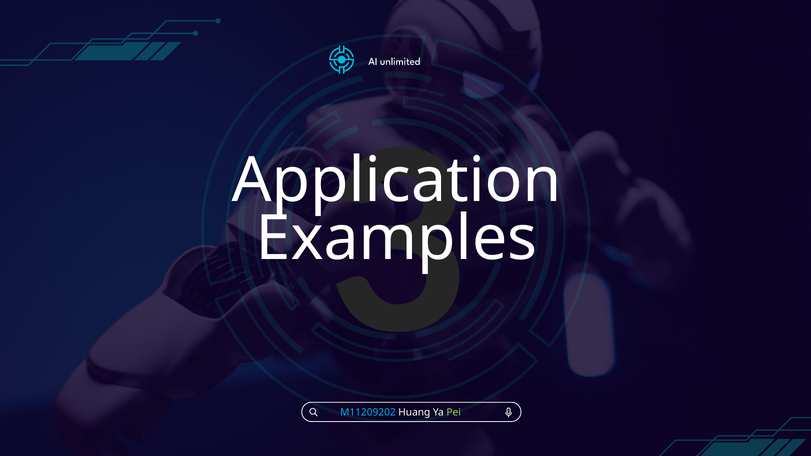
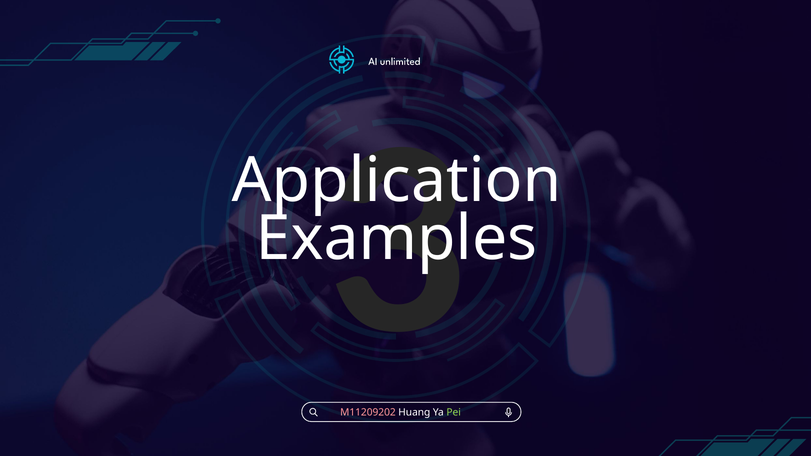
M11209202 colour: light blue -> pink (368, 412)
